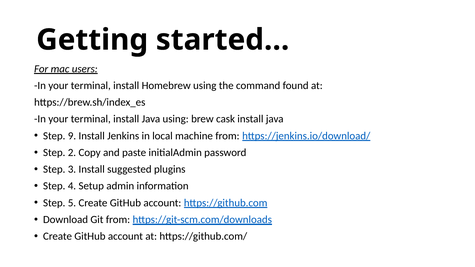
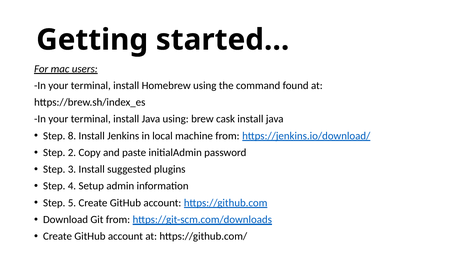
9: 9 -> 8 (72, 136)
